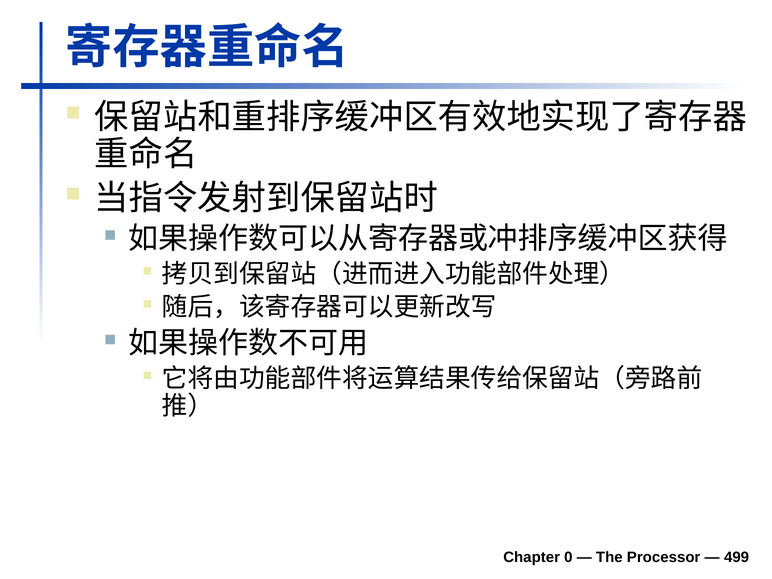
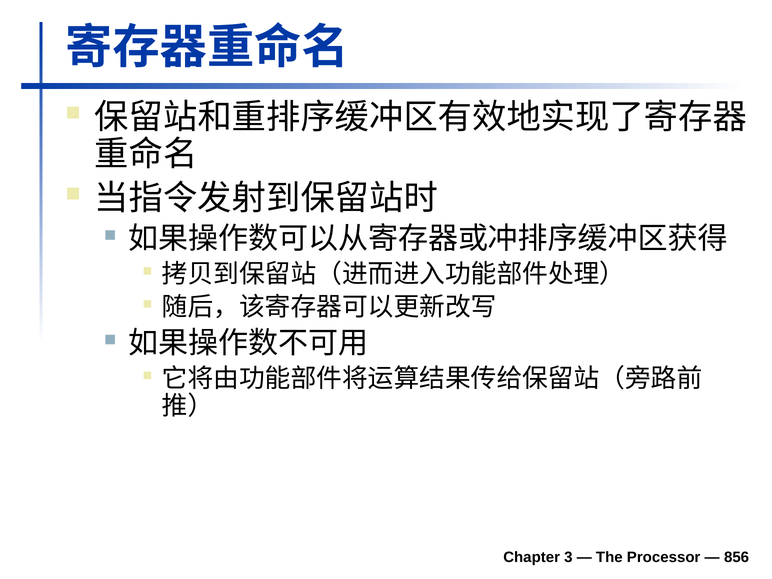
0: 0 -> 3 (568, 557)
499: 499 -> 856 (737, 557)
